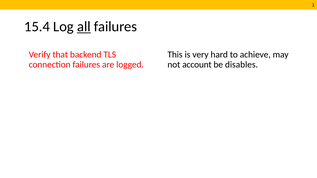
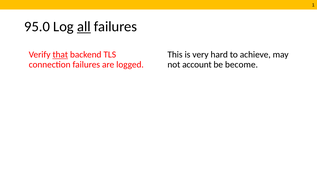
15.4: 15.4 -> 95.0 (37, 27)
that underline: none -> present (60, 55)
disables: disables -> become (241, 65)
